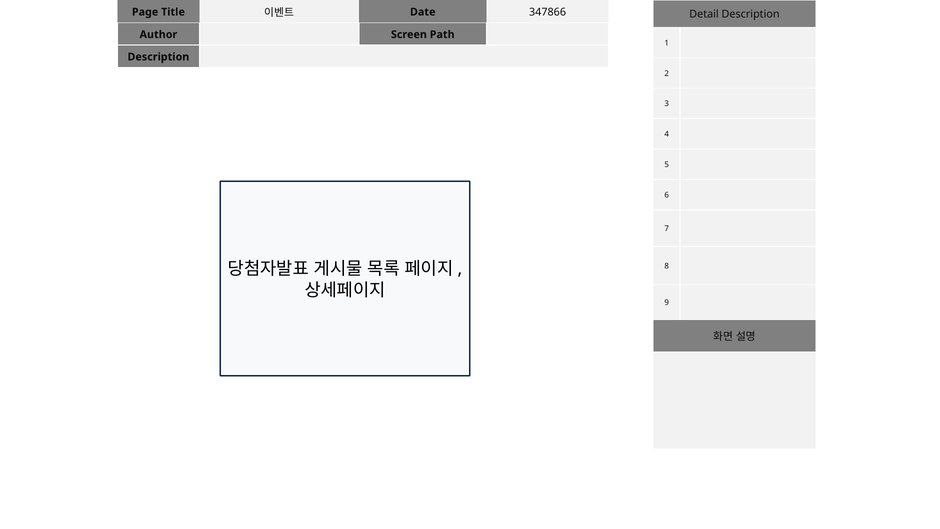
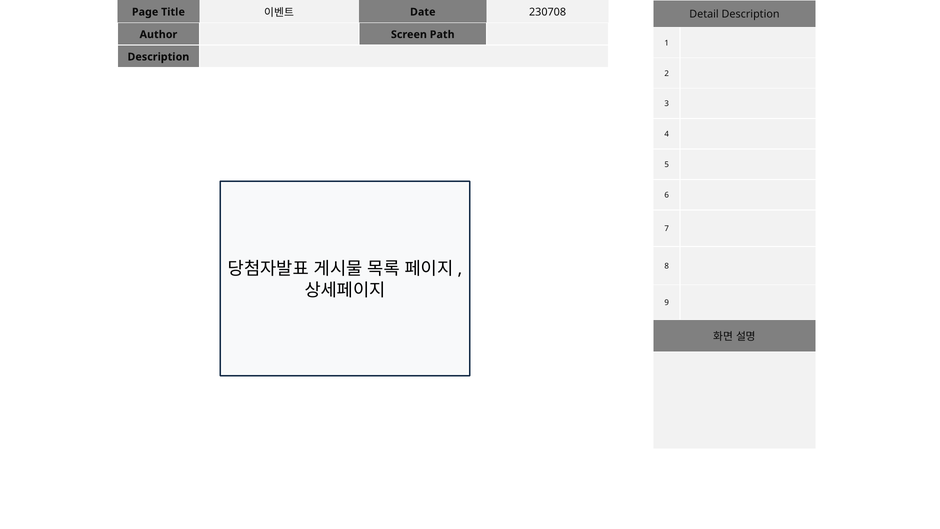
347866: 347866 -> 230708 (548, 12)
